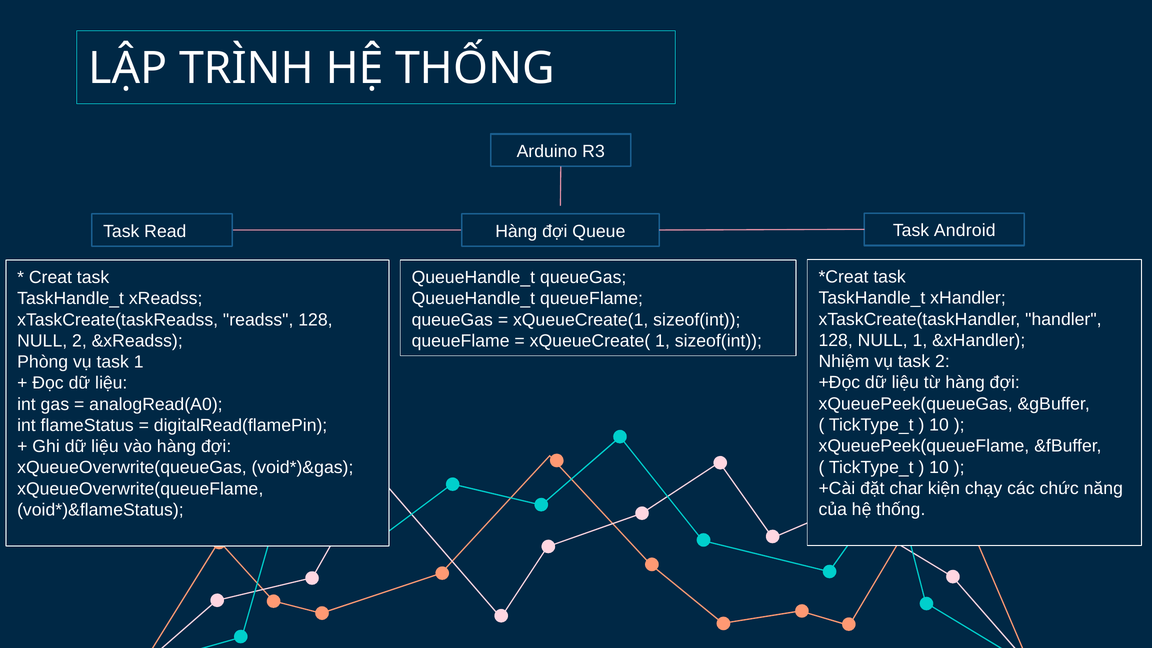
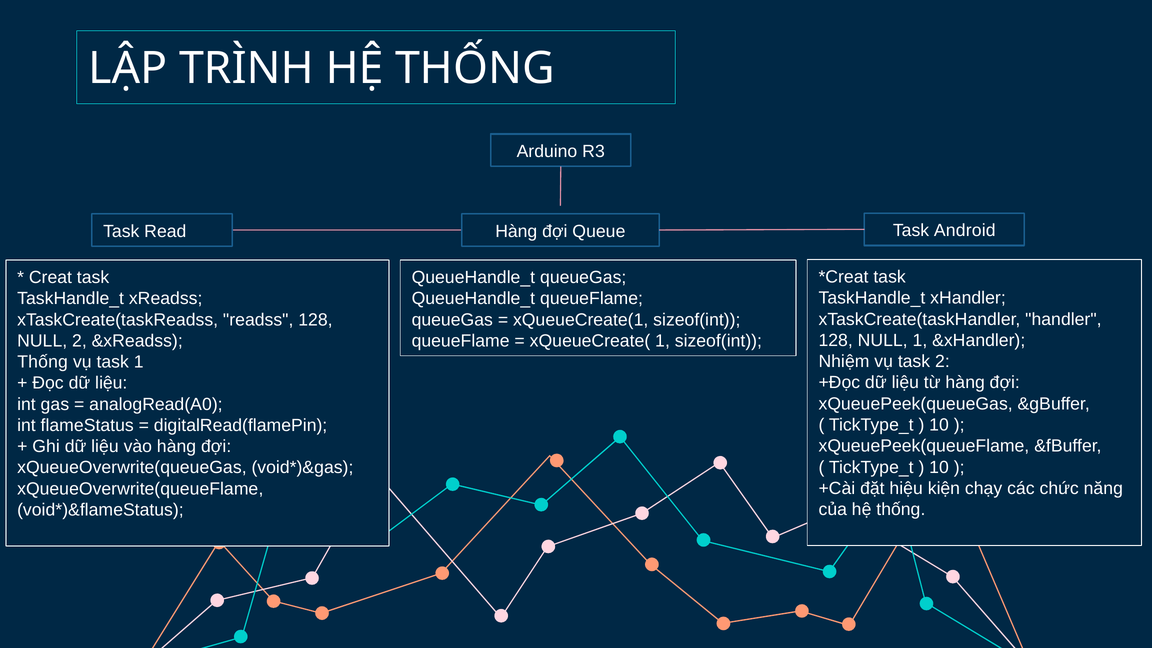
Phòng: Phòng -> Thống (43, 362)
char: char -> hiệu (906, 488)
